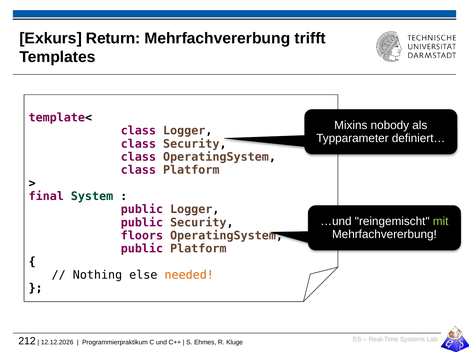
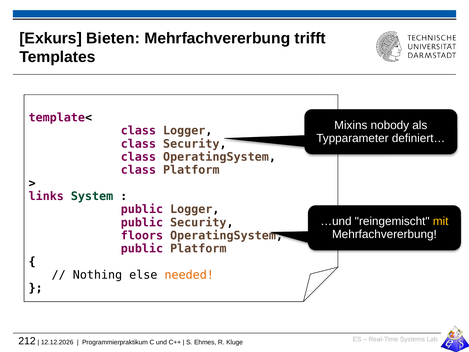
Return: Return -> Bieten (113, 38)
final: final -> links (46, 196)
mit colour: light green -> yellow (441, 221)
